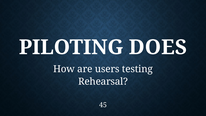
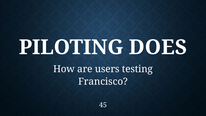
Rehearsal: Rehearsal -> Francisco (103, 82)
